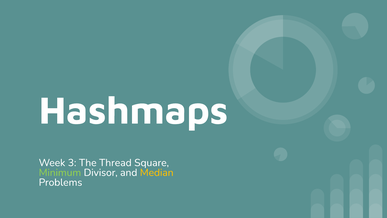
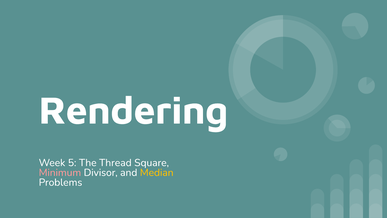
Hashmaps: Hashmaps -> Rendering (133, 111)
3: 3 -> 5 (72, 163)
Minimum colour: light green -> pink (60, 172)
